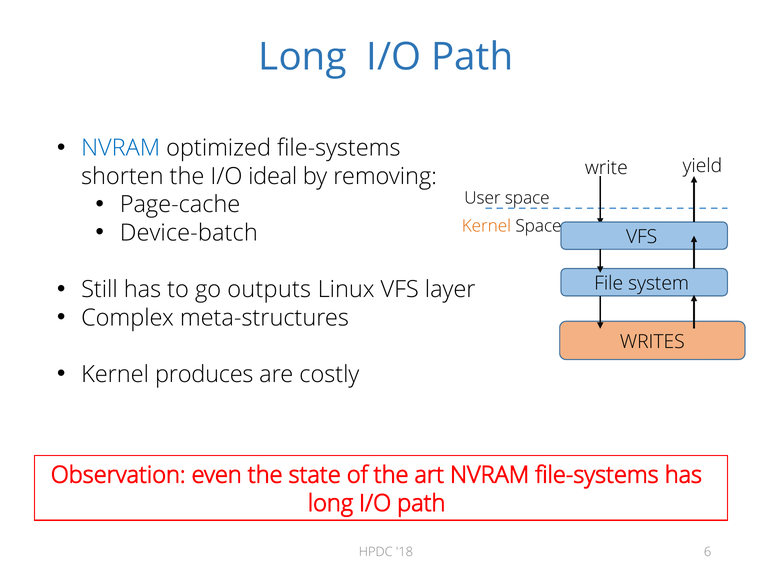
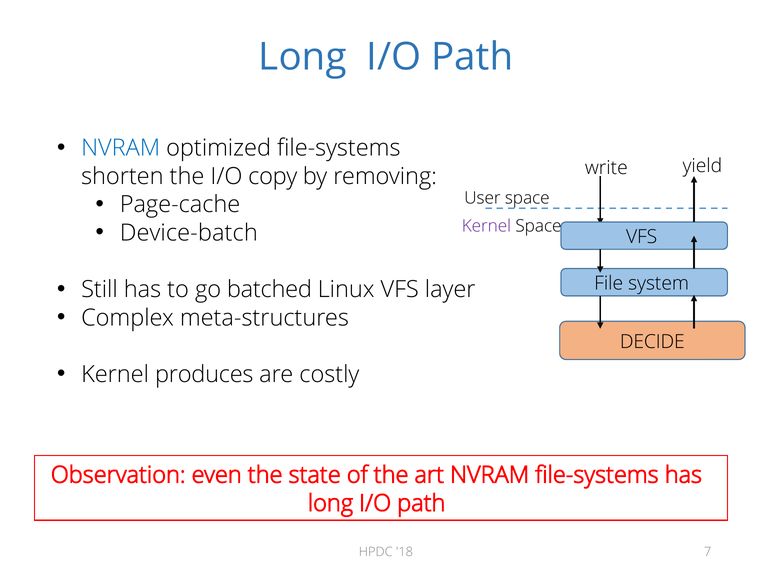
ideal: ideal -> copy (273, 176)
Kernel colour: orange -> purple (486, 226)
outputs: outputs -> batched (269, 290)
WRITES: WRITES -> DECIDE (652, 342)
6: 6 -> 7 (708, 552)
